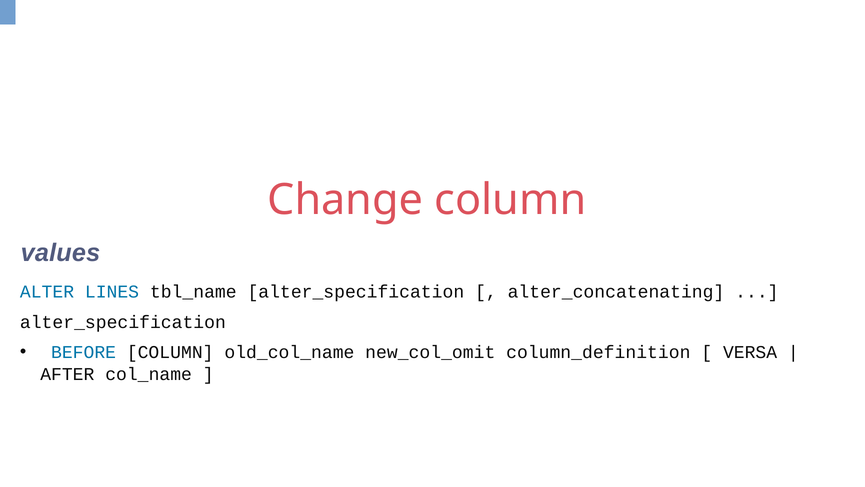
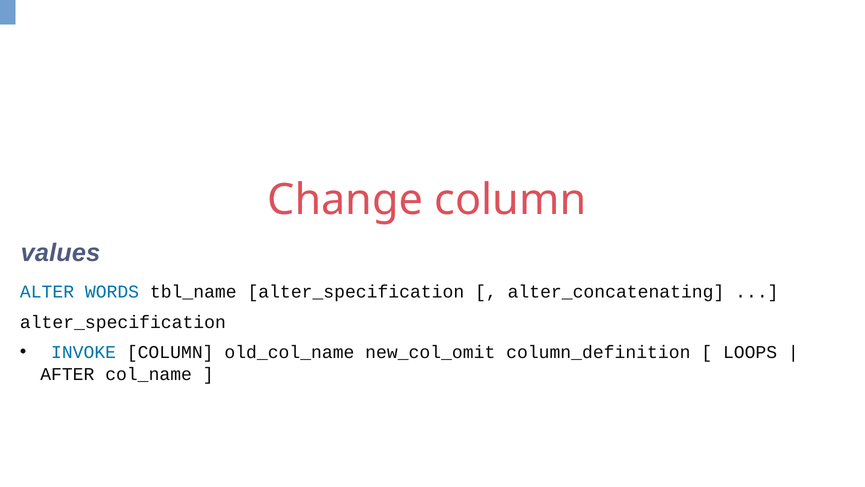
LINES: LINES -> WORDS (112, 292)
BEFORE: BEFORE -> INVOKE (84, 352)
VERSA: VERSA -> LOOPS (750, 352)
